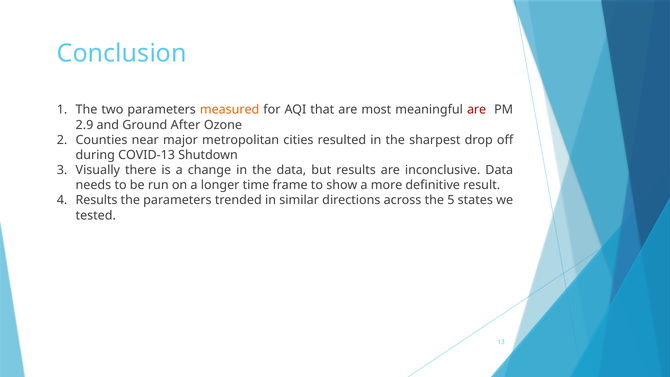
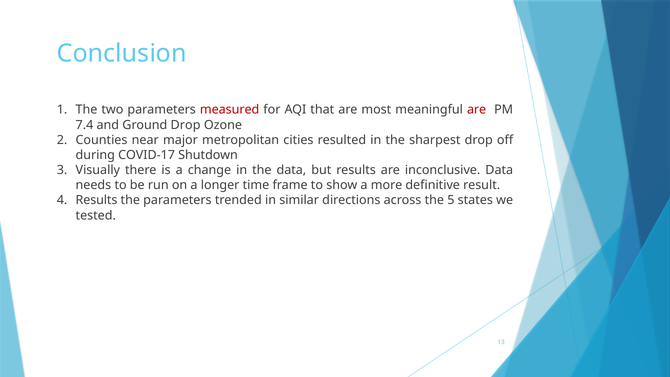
measured colour: orange -> red (230, 110)
2.9: 2.9 -> 7.4 (84, 125)
Ground After: After -> Drop (186, 125)
COVID-13: COVID-13 -> COVID-17 (147, 155)
